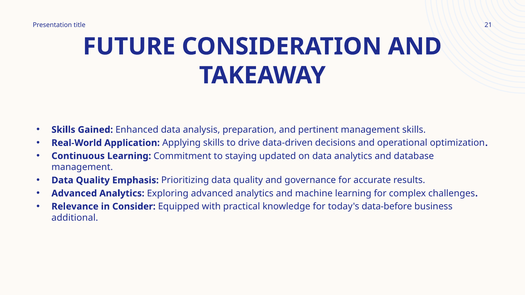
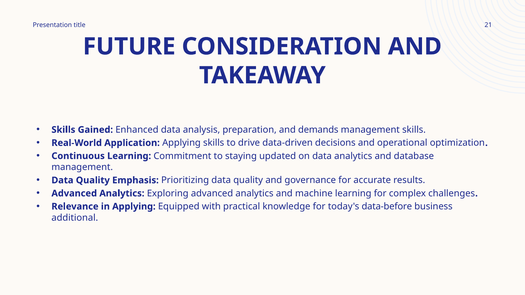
pertinent: pertinent -> demands (318, 130)
in Consider: Consider -> Applying (134, 207)
